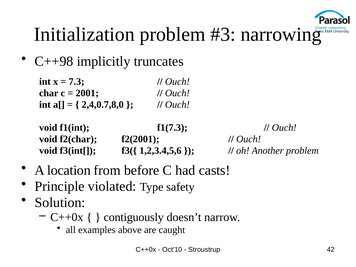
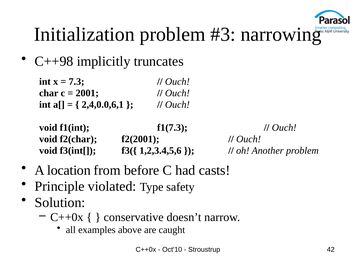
2,4,0.7,8,0: 2,4,0.7,8,0 -> 2,4,0.0,6,1 (103, 105)
contiguously: contiguously -> conservative (134, 217)
